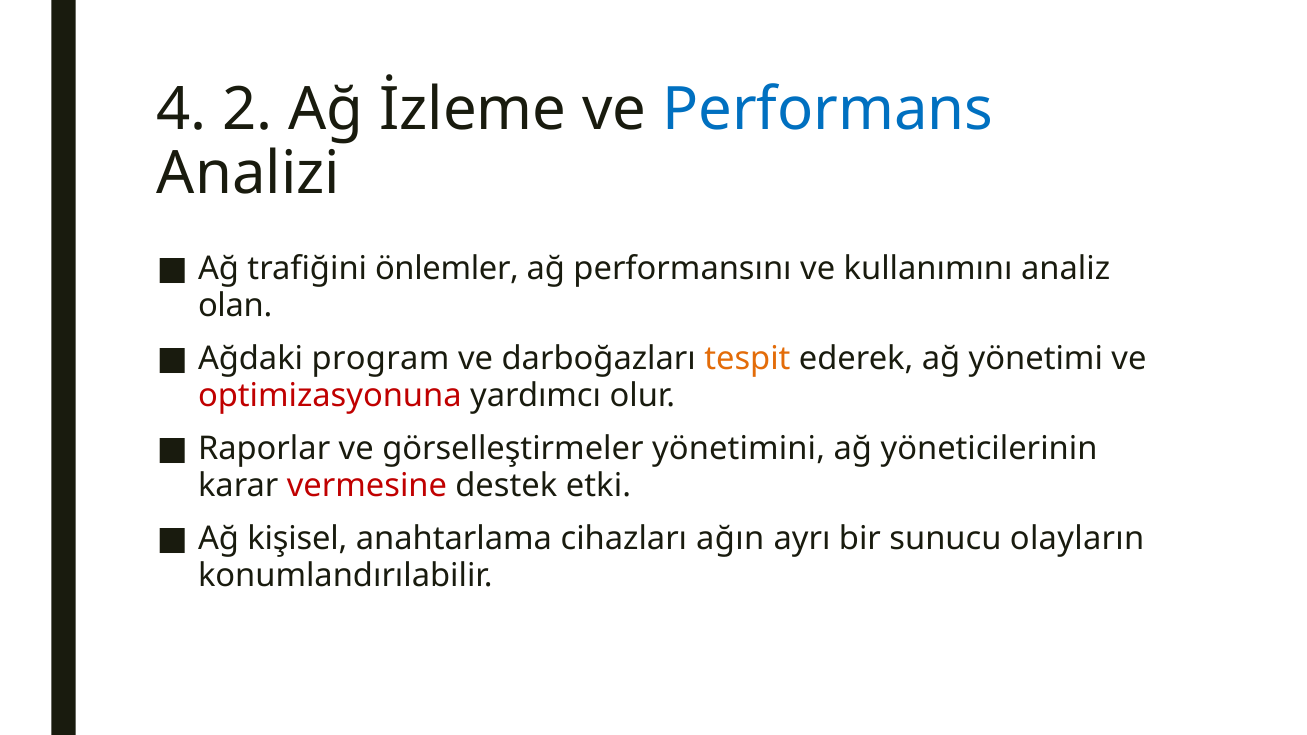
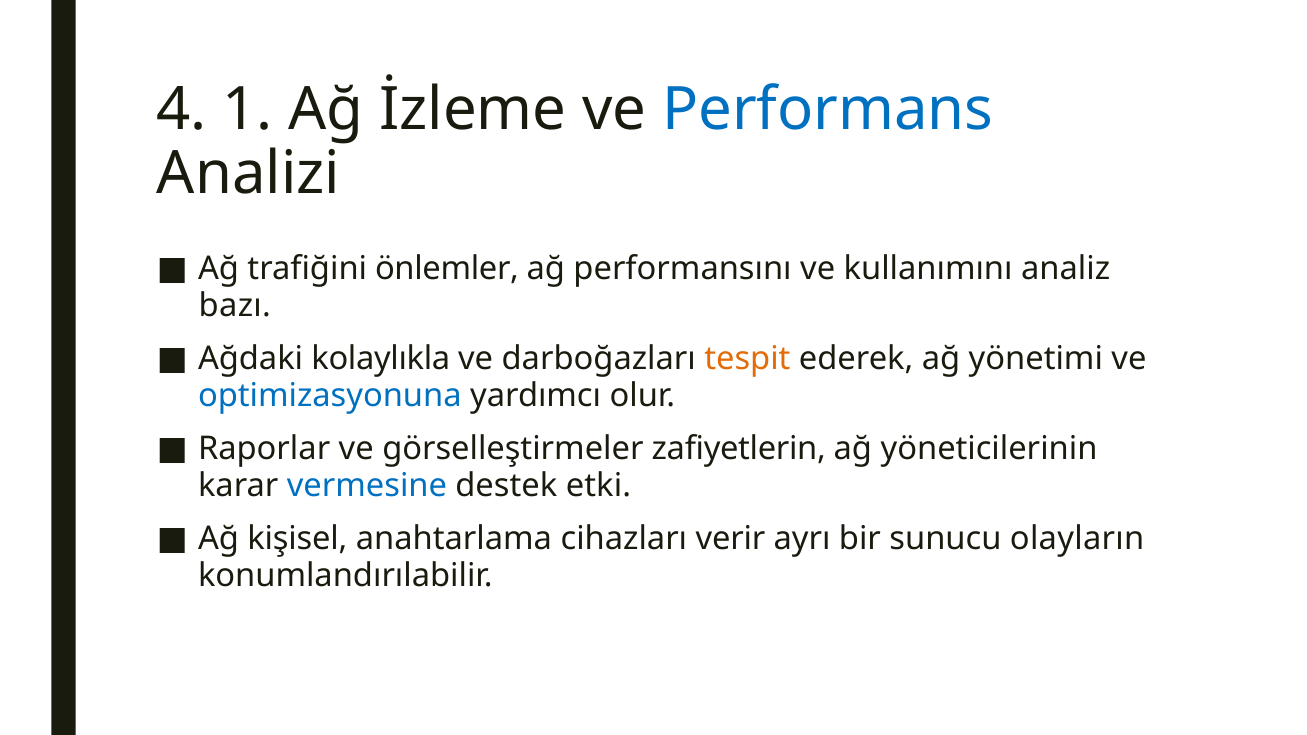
2: 2 -> 1 (248, 110)
olan: olan -> bazı (235, 306)
program: program -> kolaylıkla (381, 359)
optimizasyonuna colour: red -> blue (330, 396)
yönetimini: yönetimini -> zafiyetlerin (739, 449)
vermesine colour: red -> blue (367, 486)
ağın: ağın -> verir (730, 539)
